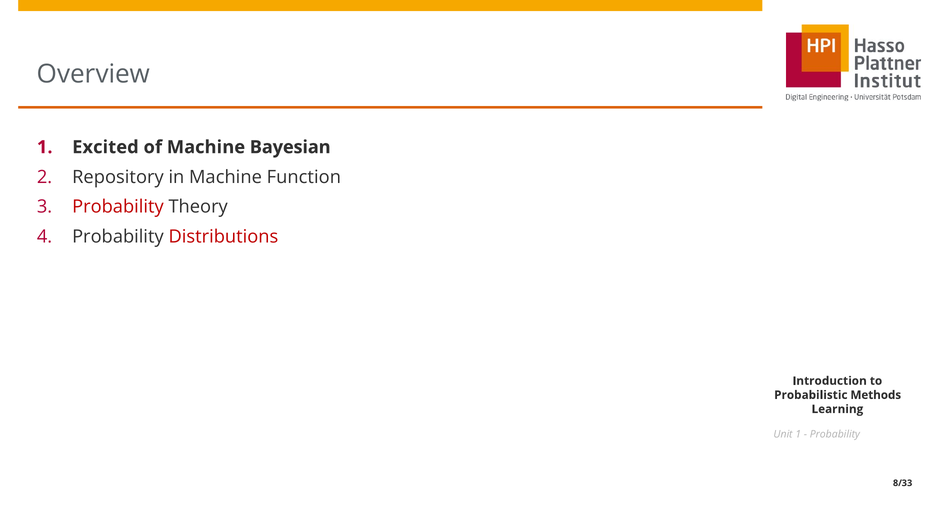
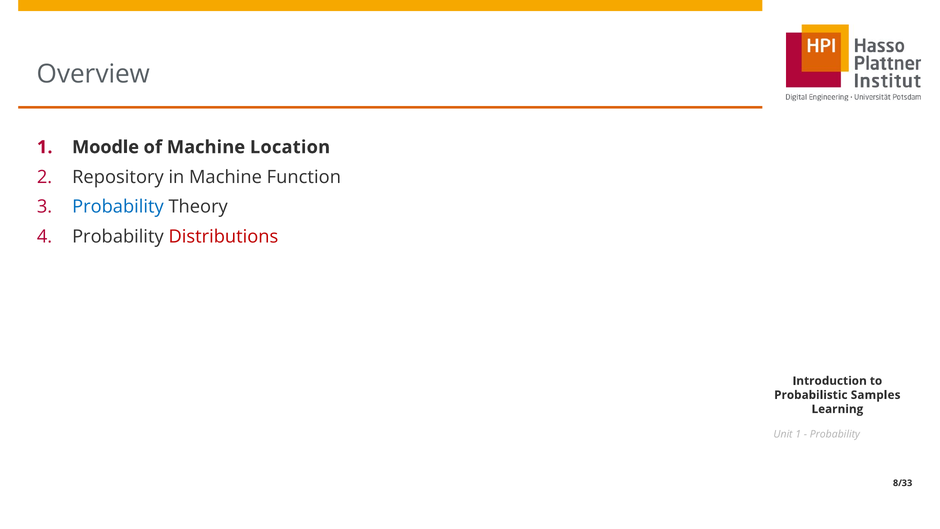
Excited: Excited -> Moodle (106, 147)
Bayesian: Bayesian -> Location (290, 147)
Probability colour: red -> blue (118, 207)
Methods: Methods -> Samples (876, 395)
